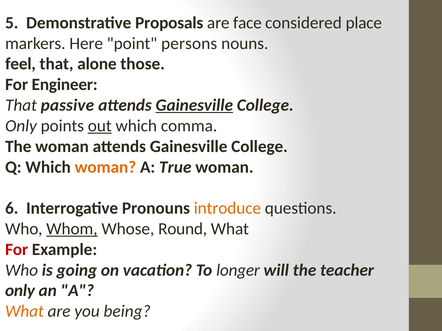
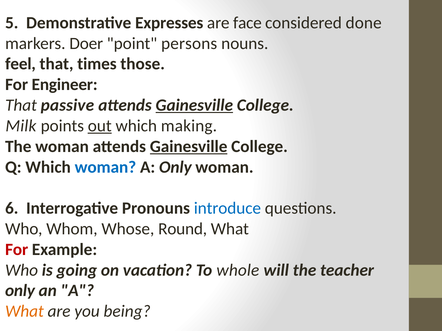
Proposals: Proposals -> Expresses (169, 23)
place: place -> done (364, 23)
Here: Here -> Doer (86, 43)
alone: alone -> times (97, 64)
Only: Only -> Milk (21, 126)
comma: comma -> making (189, 126)
Gainesville underline: none -> present (189, 147)
woman colour: orange -> blue (105, 167)
A True: True -> Only (175, 167)
introduce colour: orange -> blue (227, 209)
Whom underline: present -> none (72, 229)
longer: longer -> whole (238, 270)
